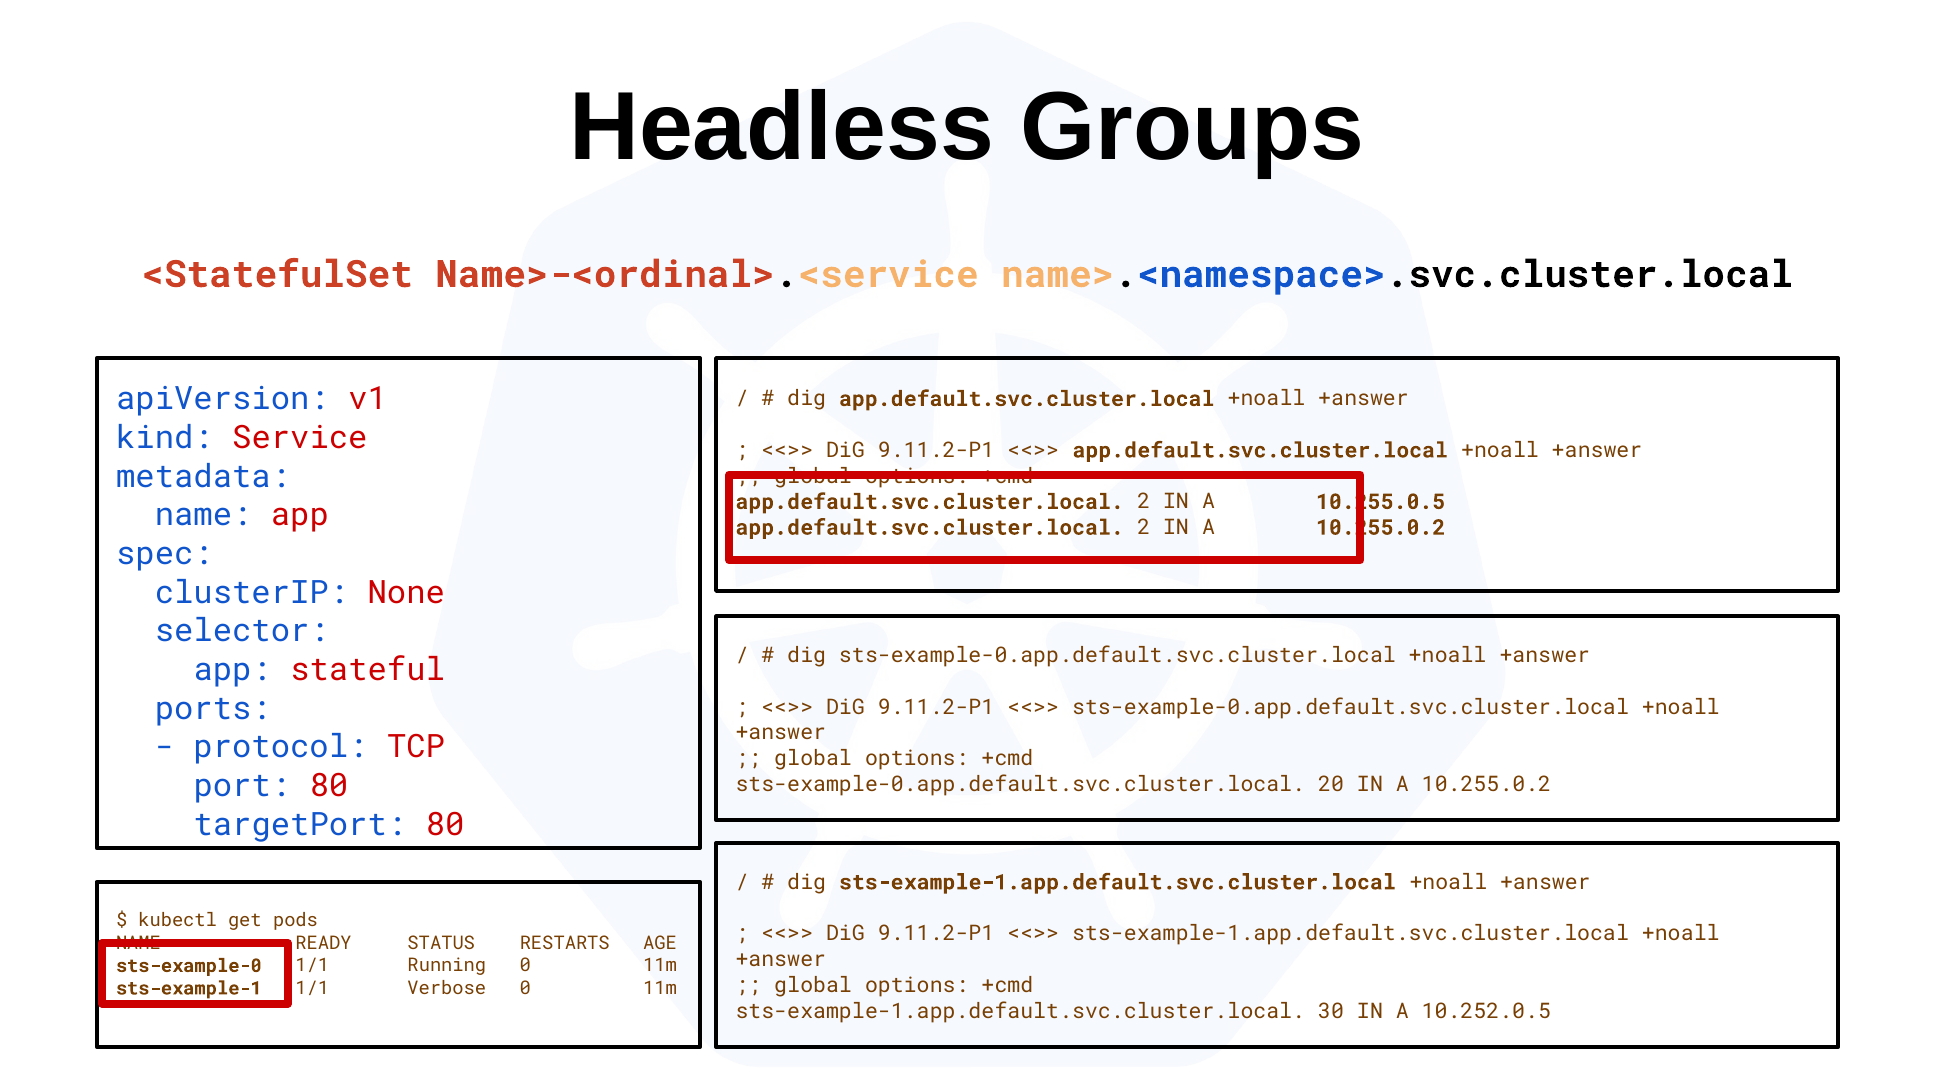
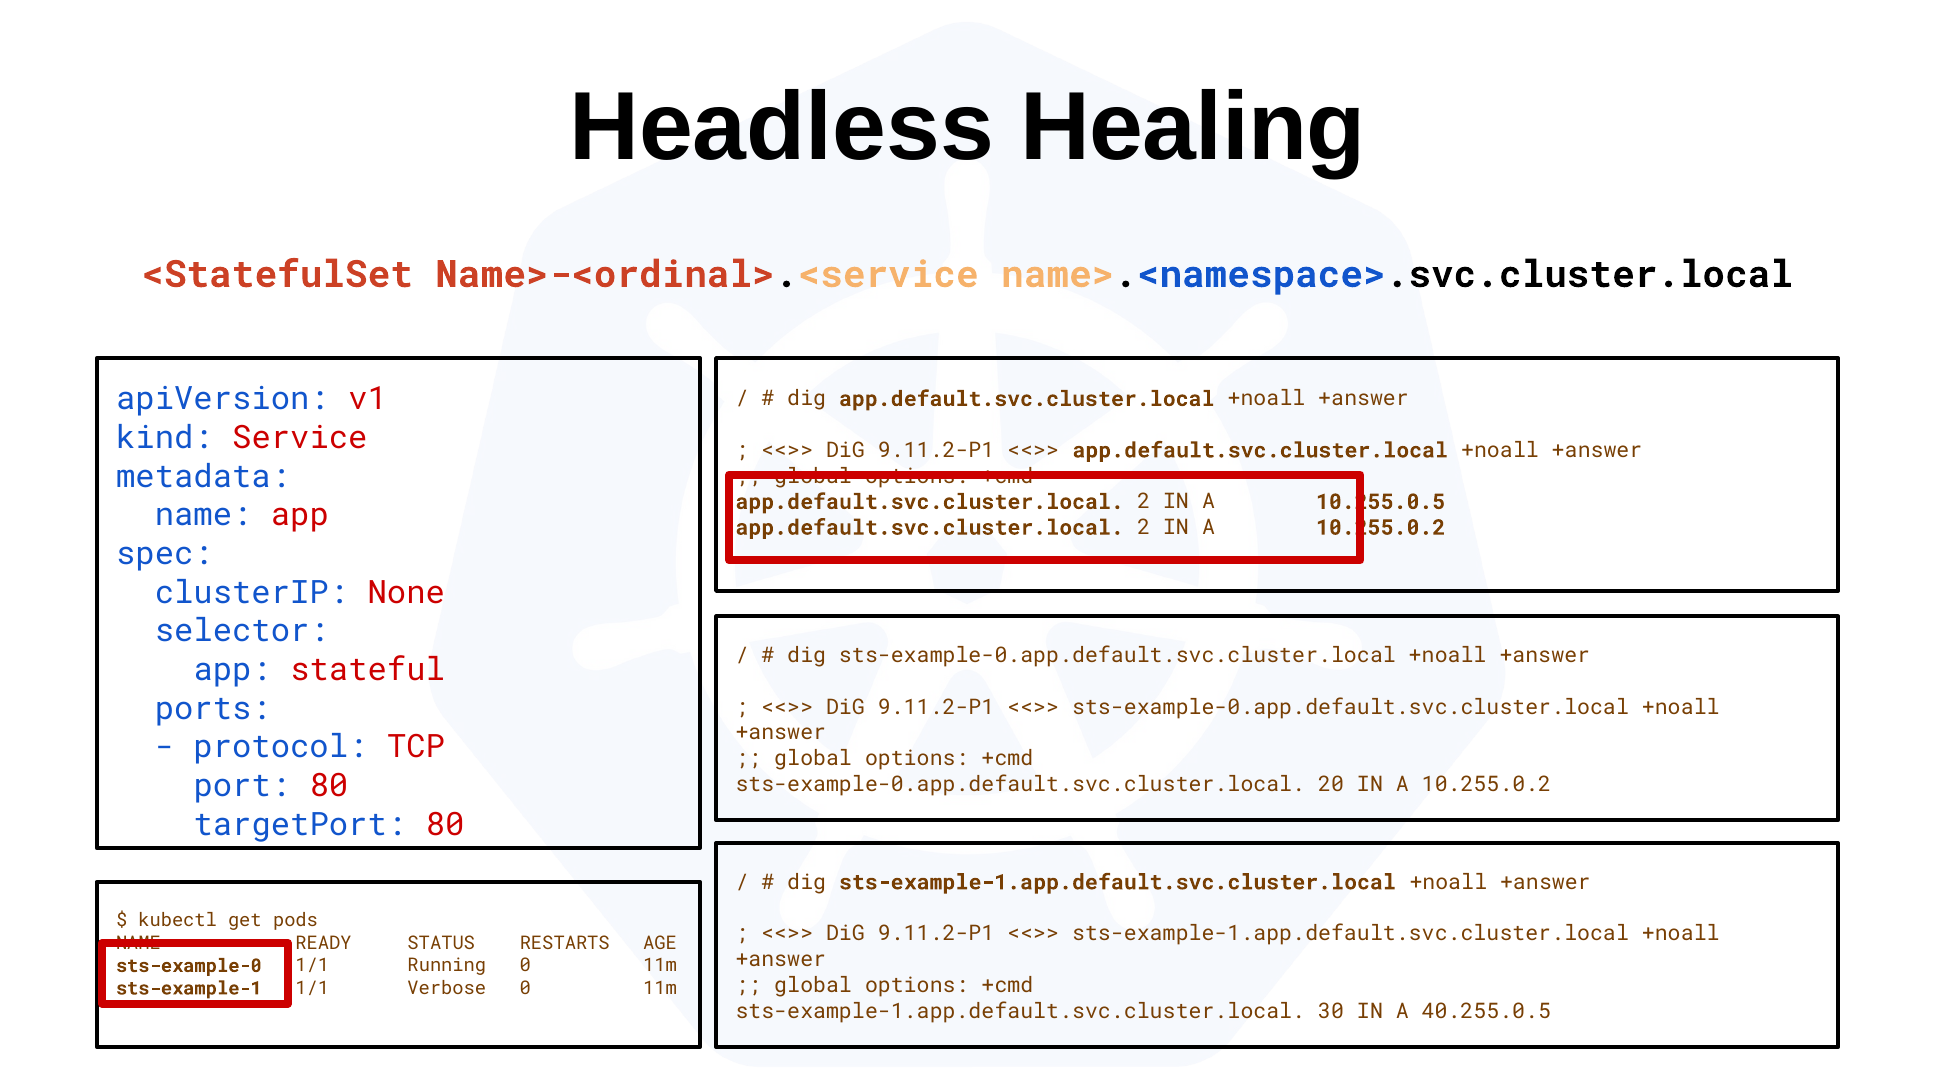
Groups: Groups -> Healing (1193, 128)
10.252.0.5: 10.252.0.5 -> 40.255.0.5 (1486, 1011)
